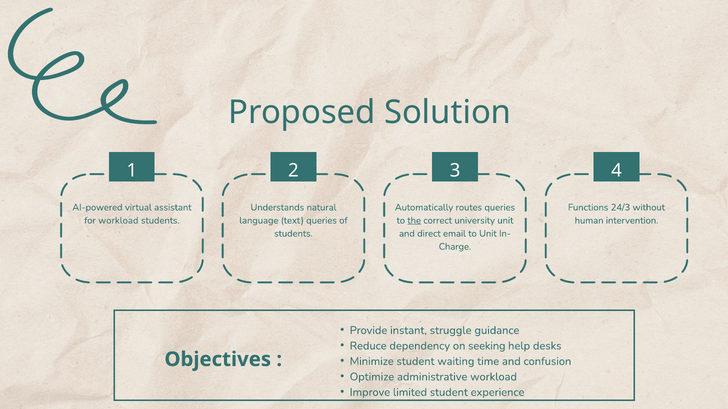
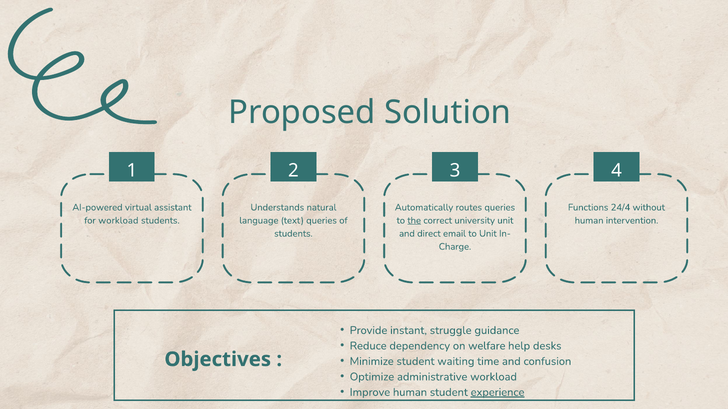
24/3: 24/3 -> 24/4 (620, 208)
seeking: seeking -> welfare (487, 346)
Improve limited: limited -> human (410, 393)
experience underline: none -> present (498, 393)
